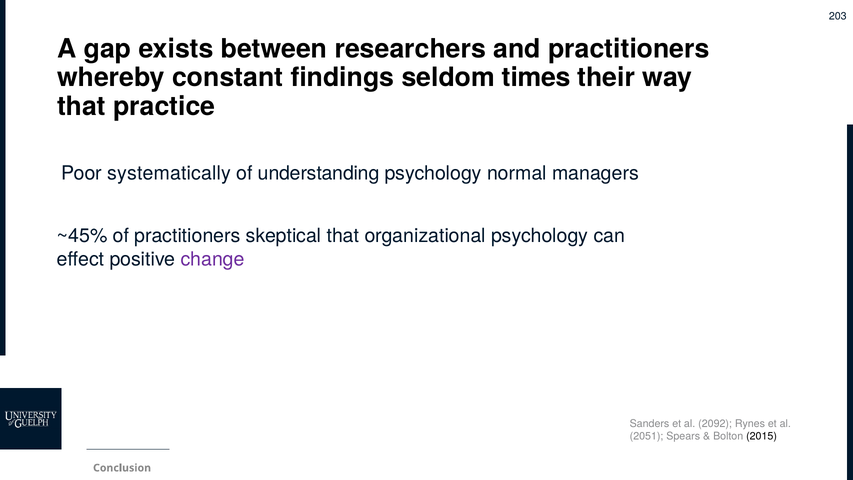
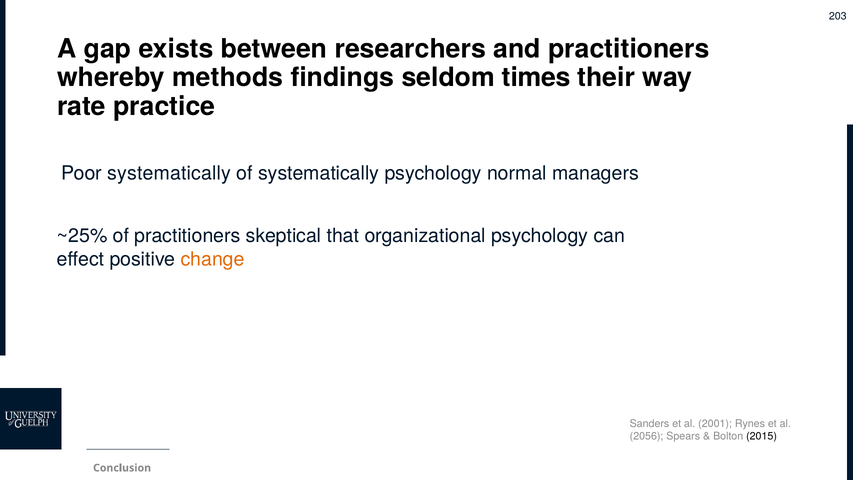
constant: constant -> methods (228, 78)
that: that -> rate (81, 106)
of understanding: understanding -> systematically (319, 173)
~45%: ~45% -> ~25% (82, 236)
change colour: purple -> orange (213, 259)
2092: 2092 -> 2001 (715, 424)
2051: 2051 -> 2056 (647, 436)
